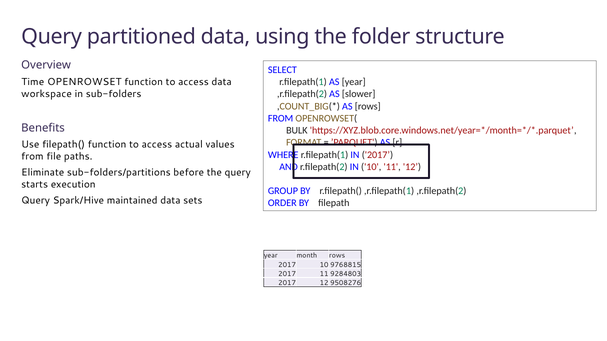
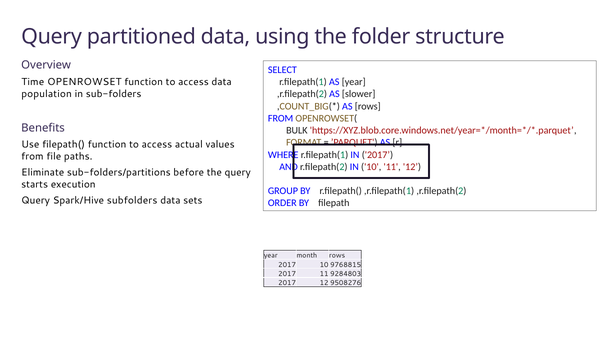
workspace: workspace -> population (47, 94)
maintained: maintained -> subfolders (132, 201)
